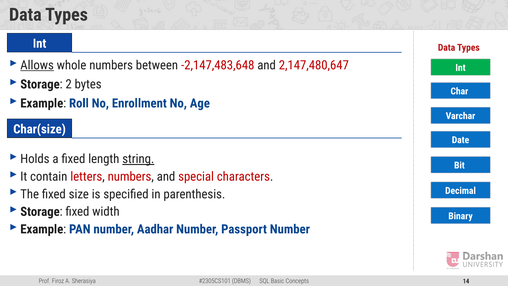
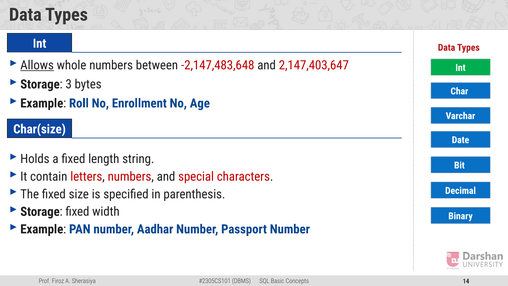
2,147,480,647: 2,147,480,647 -> 2,147,403,647 (314, 65)
2: 2 -> 3 (69, 84)
string underline: present -> none (138, 159)
